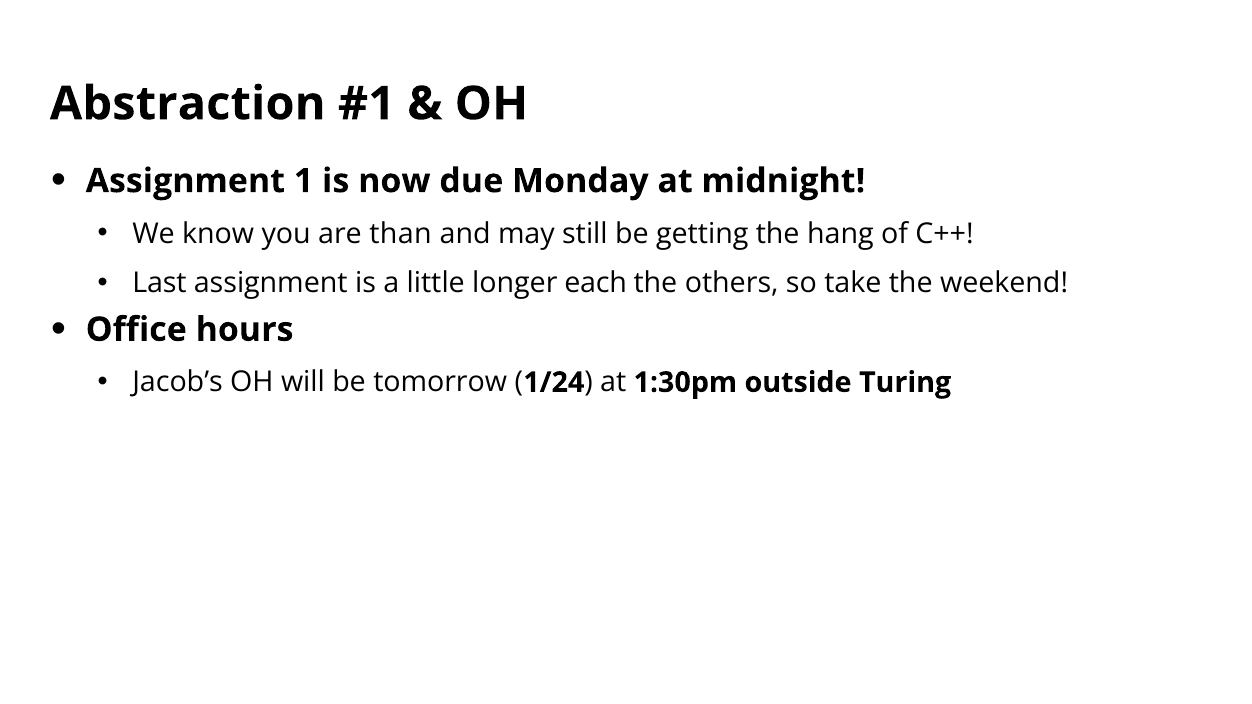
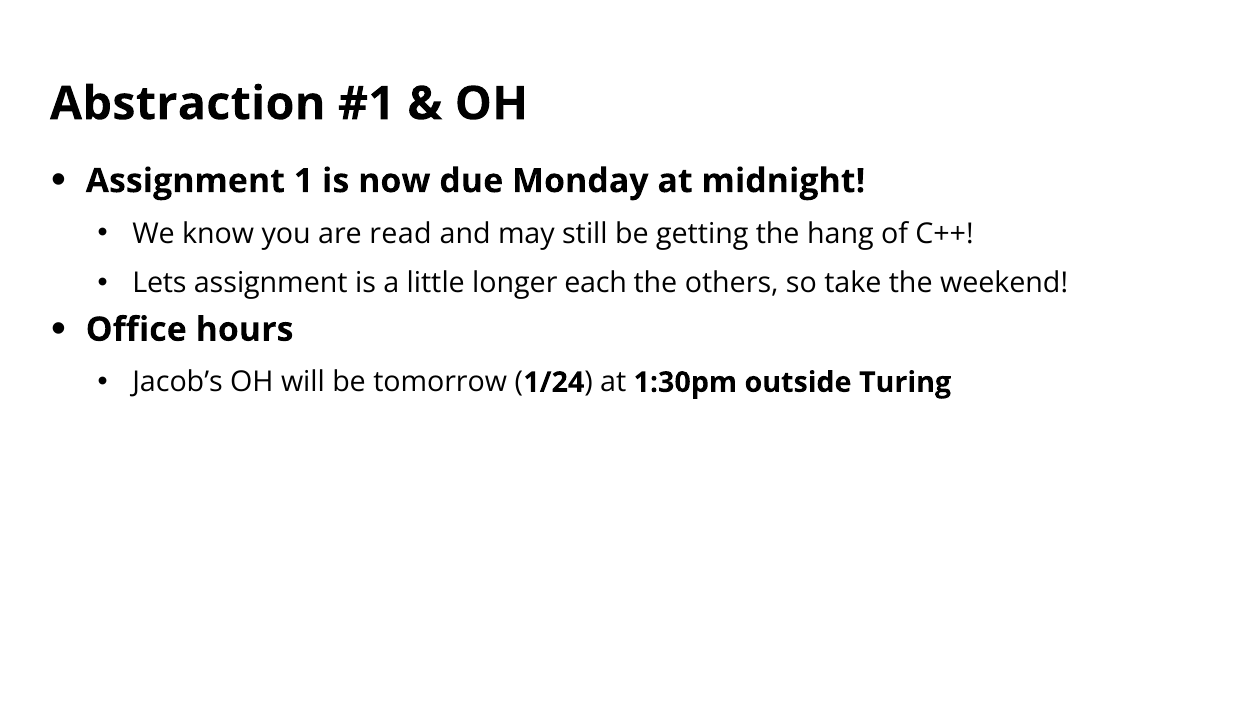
than: than -> read (401, 234)
Last: Last -> Lets (159, 283)
